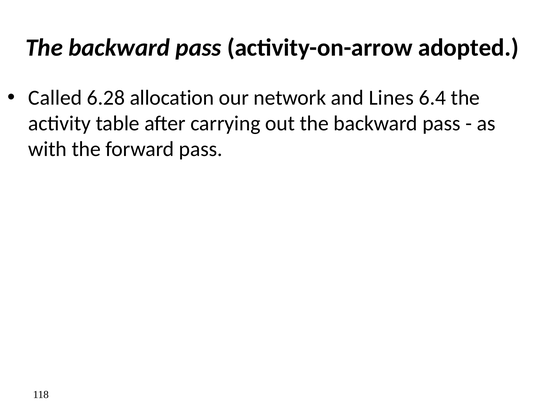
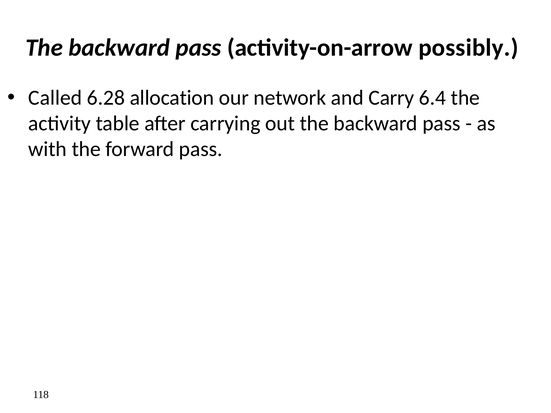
adopted: adopted -> possibly (468, 48)
Lines: Lines -> Carry (391, 98)
